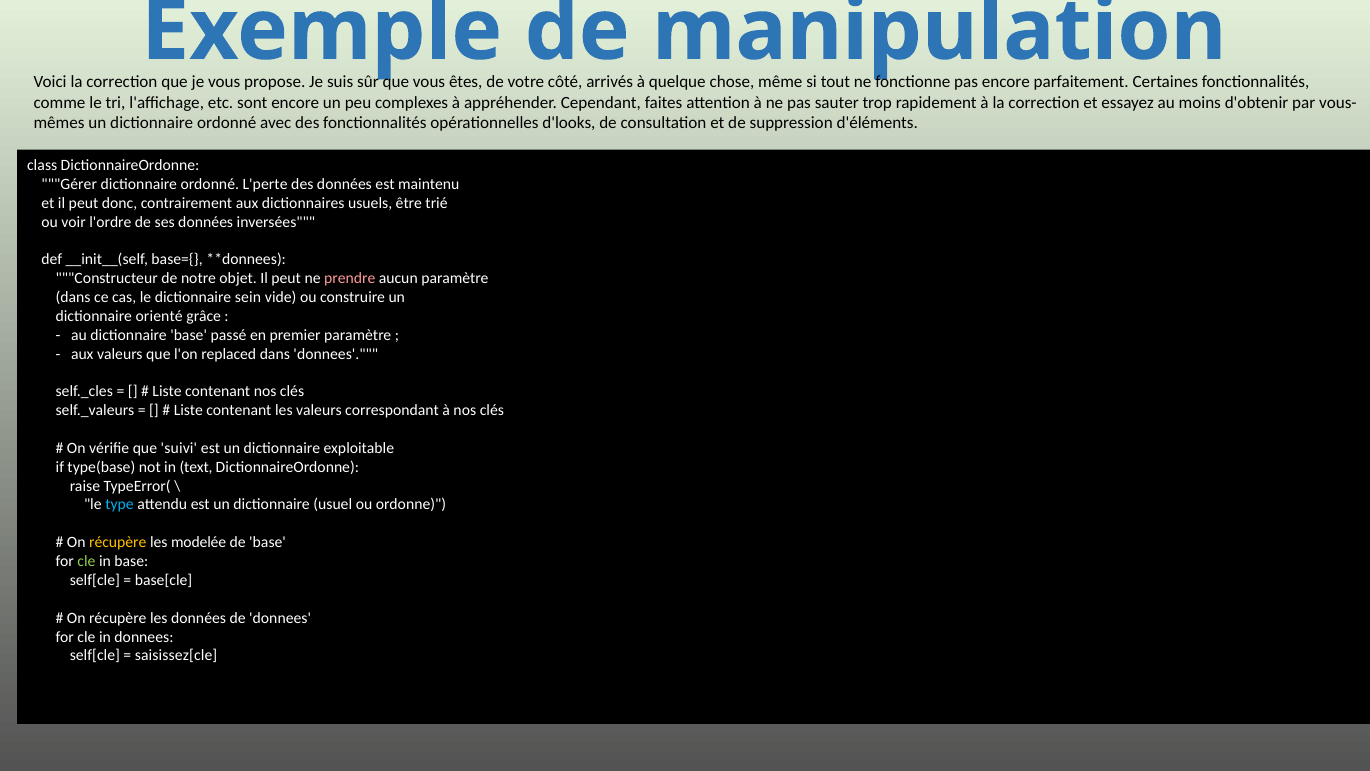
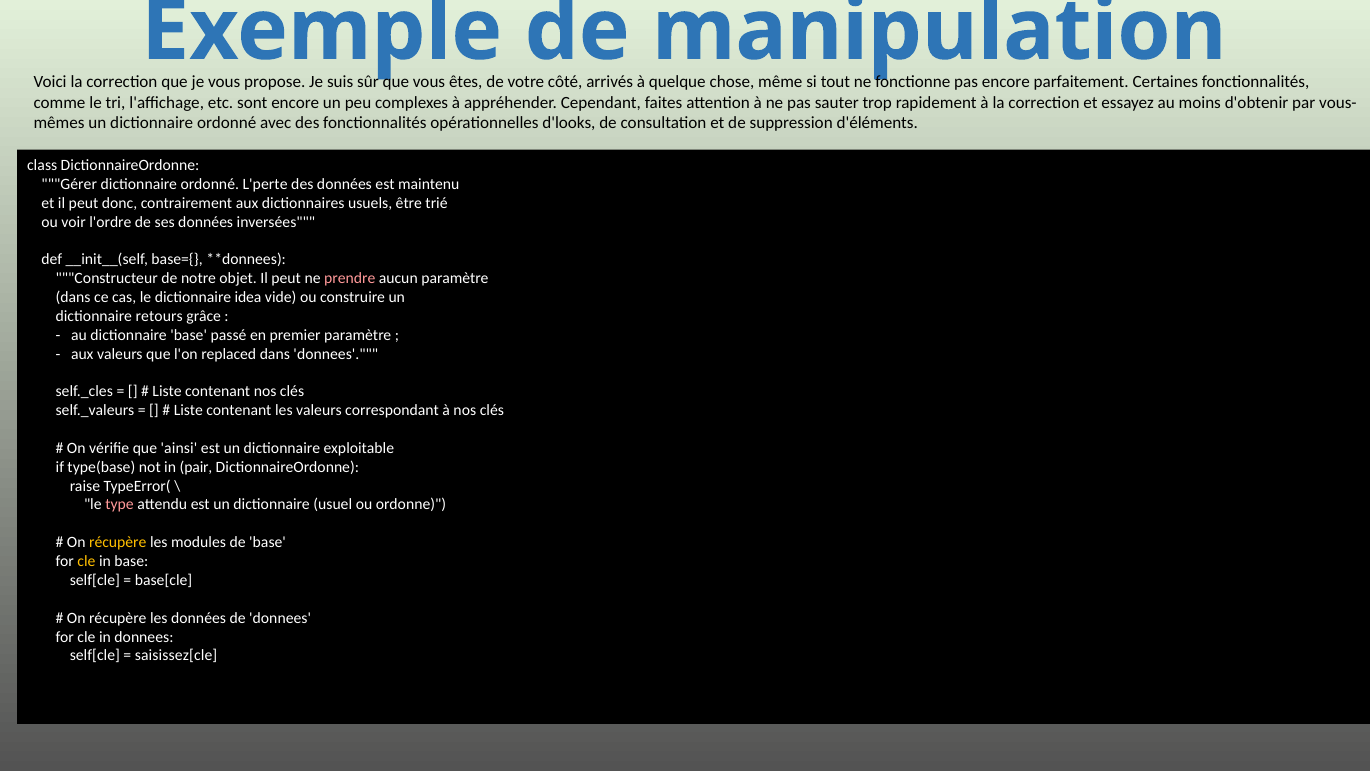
sein: sein -> idea (248, 297)
orienté: orienté -> retours (159, 316)
suivi: suivi -> ainsi (179, 448)
text: text -> pair (196, 467)
type colour: light blue -> pink (119, 505)
modelée: modelée -> modules (199, 542)
cle colour: light green -> yellow (86, 561)
